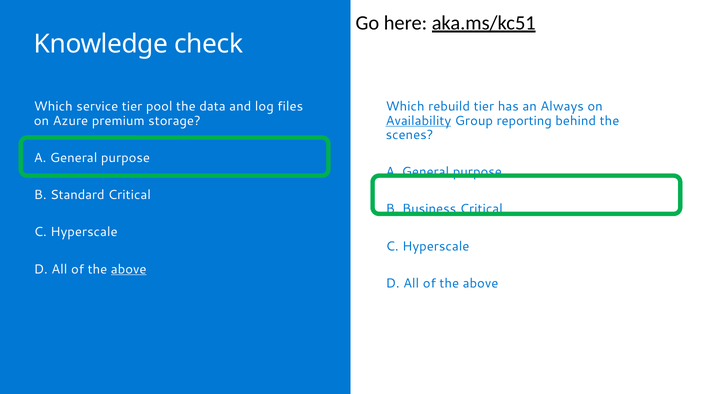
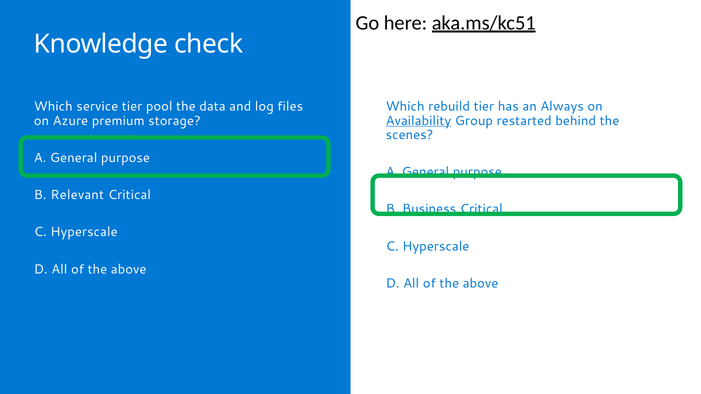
reporting: reporting -> restarted (524, 121)
Standard: Standard -> Relevant (77, 195)
above underline: present -> none (129, 269)
